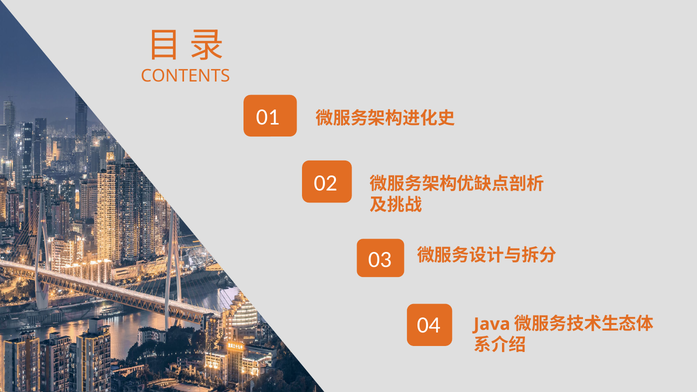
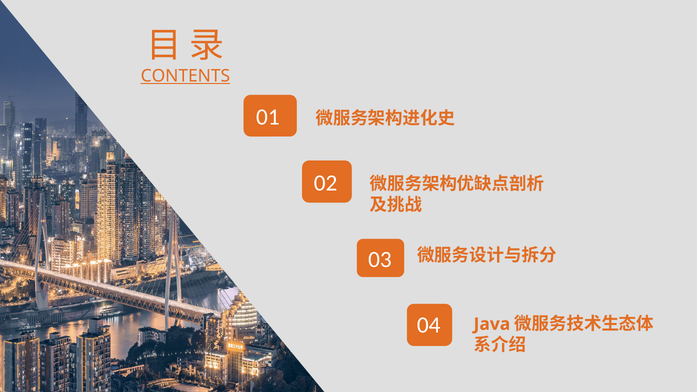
CONTENTS underline: none -> present (185, 76)
